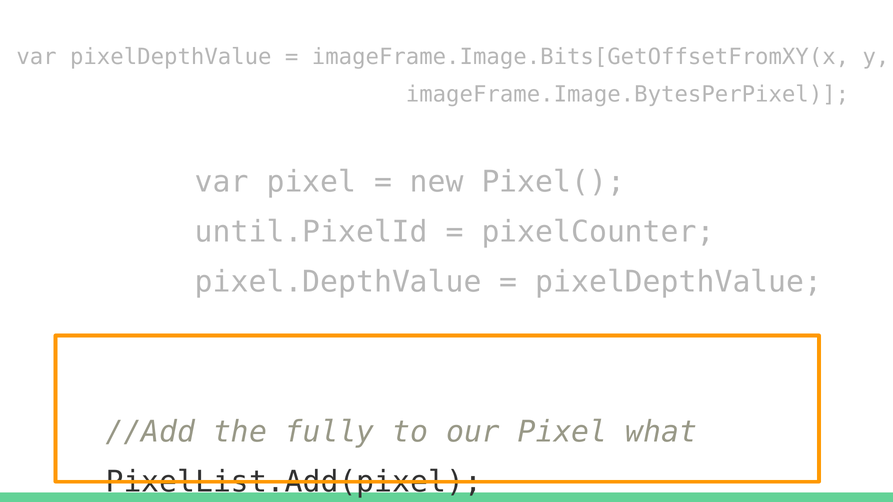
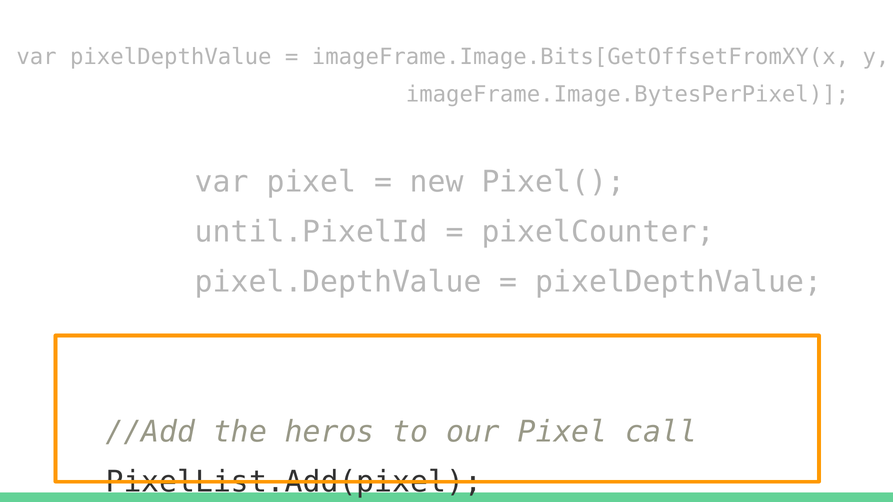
fully: fully -> heros (330, 432)
what: what -> call (661, 432)
